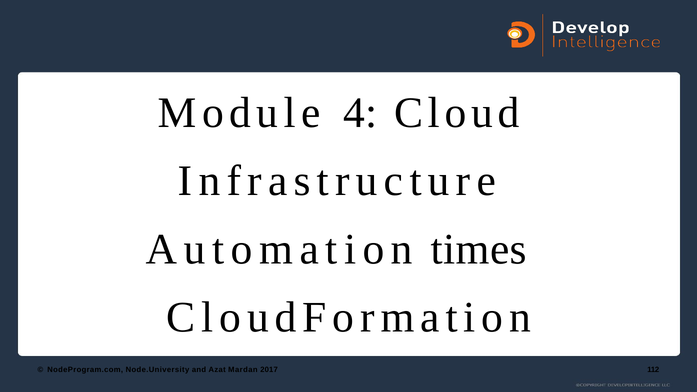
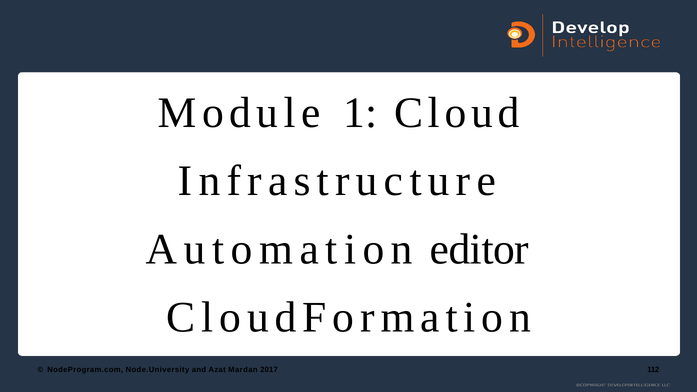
4: 4 -> 1 (360, 113)
times: times -> editor (479, 249)
